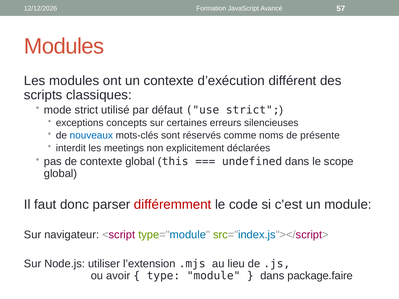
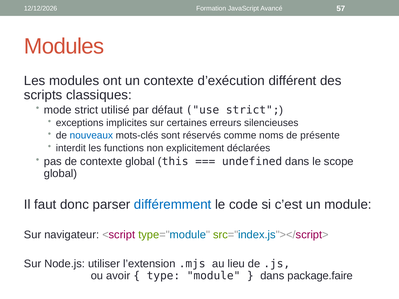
concepts: concepts -> implicites (127, 123)
meetings: meetings -> functions (124, 148)
différemment colour: red -> blue (173, 205)
